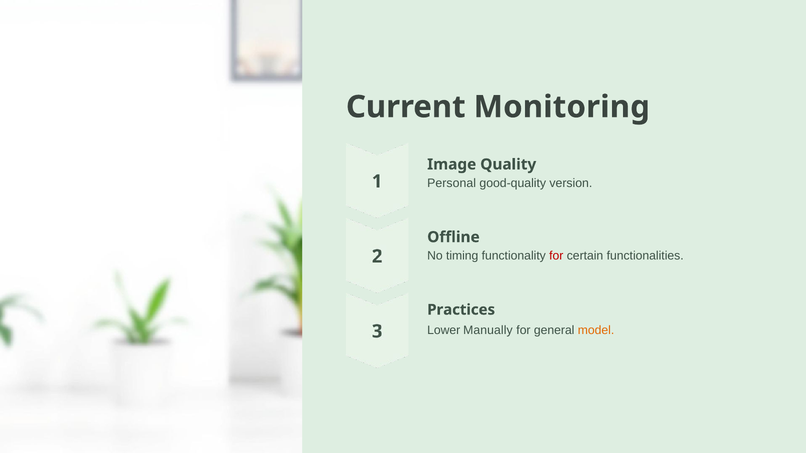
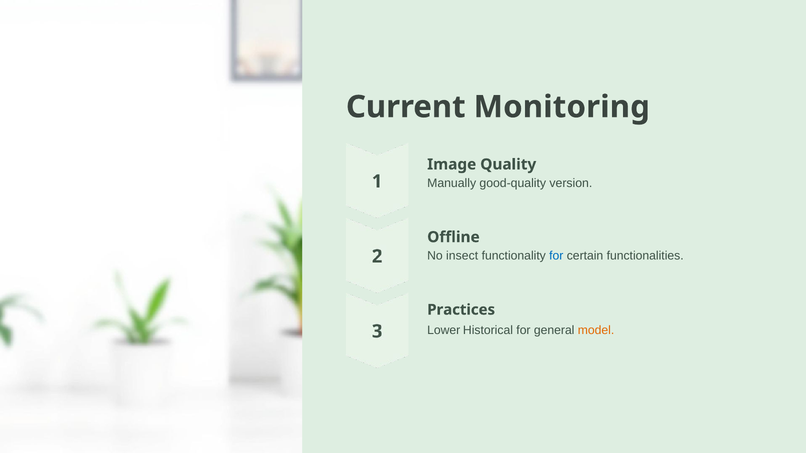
Personal: Personal -> Manually (452, 183)
timing: timing -> insect (462, 256)
for colour: red -> blue (556, 256)
Manually: Manually -> Historical (488, 331)
